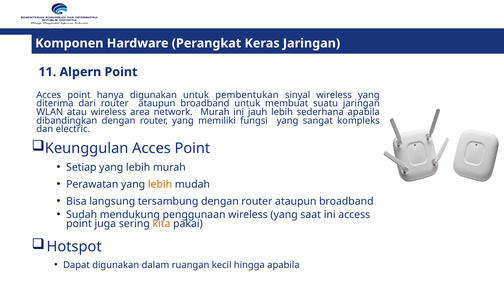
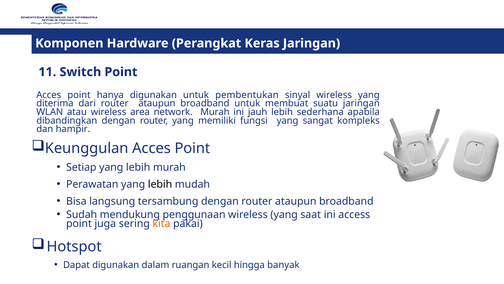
Alpern: Alpern -> Switch (80, 72)
electric: electric -> hampir (73, 129)
lebih colour: orange -> black (160, 184)
hingga apabila: apabila -> banyak (283, 265)
